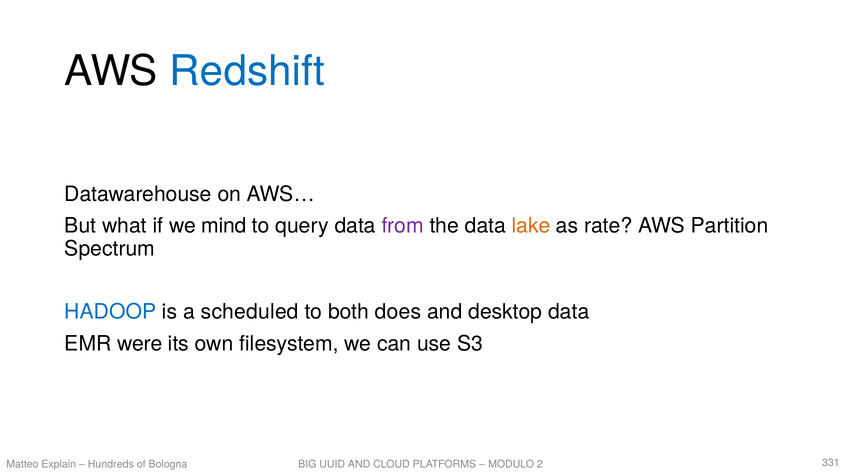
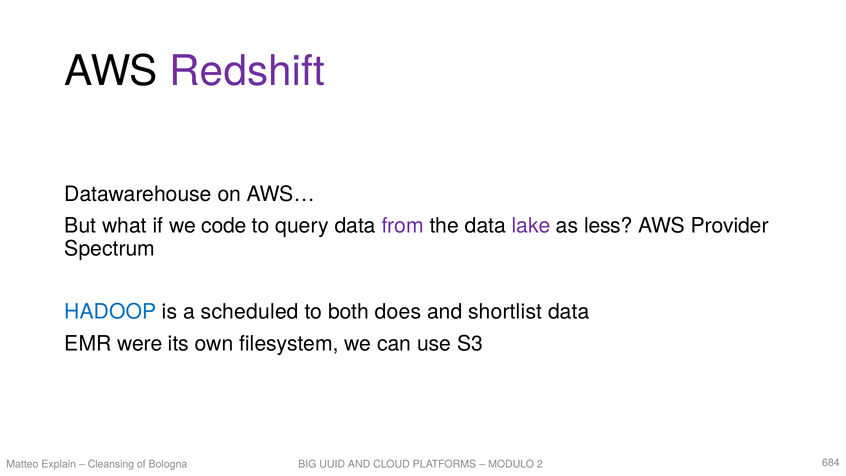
Redshift colour: blue -> purple (247, 71)
mind: mind -> code (224, 226)
lake colour: orange -> purple (531, 226)
rate: rate -> less (608, 226)
Partition: Partition -> Provider (730, 226)
desktop: desktop -> shortlist (505, 312)
Hundreds: Hundreds -> Cleansing (111, 464)
331: 331 -> 684 (831, 463)
